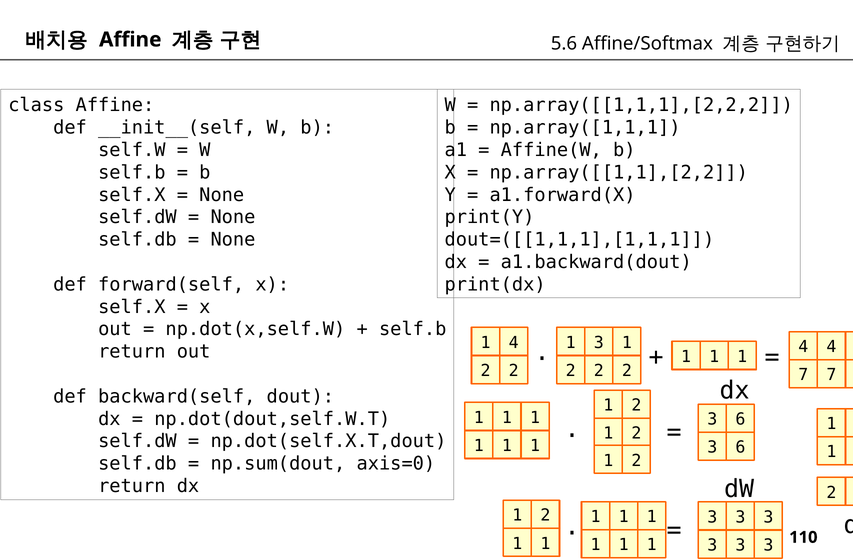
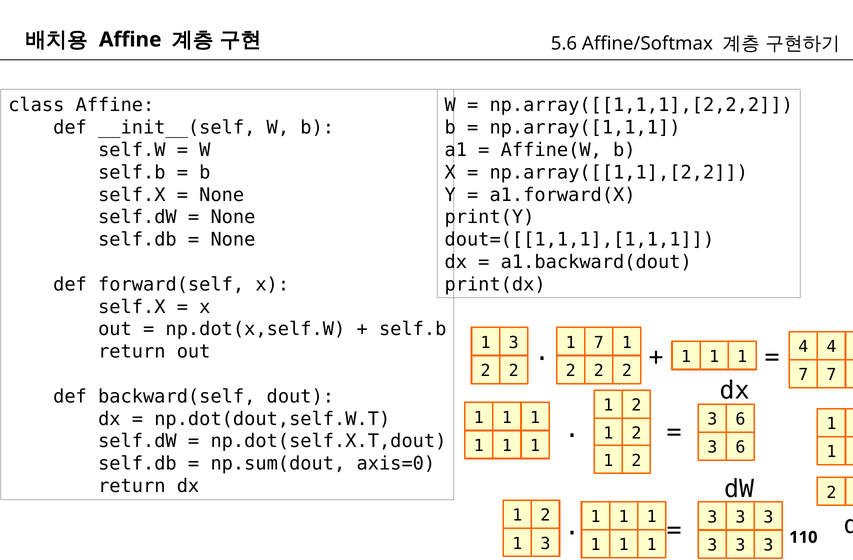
4: 4 -> 3 (514, 343)
3: 3 -> 7 (599, 343)
1: 1 -> 3 (545, 544)
